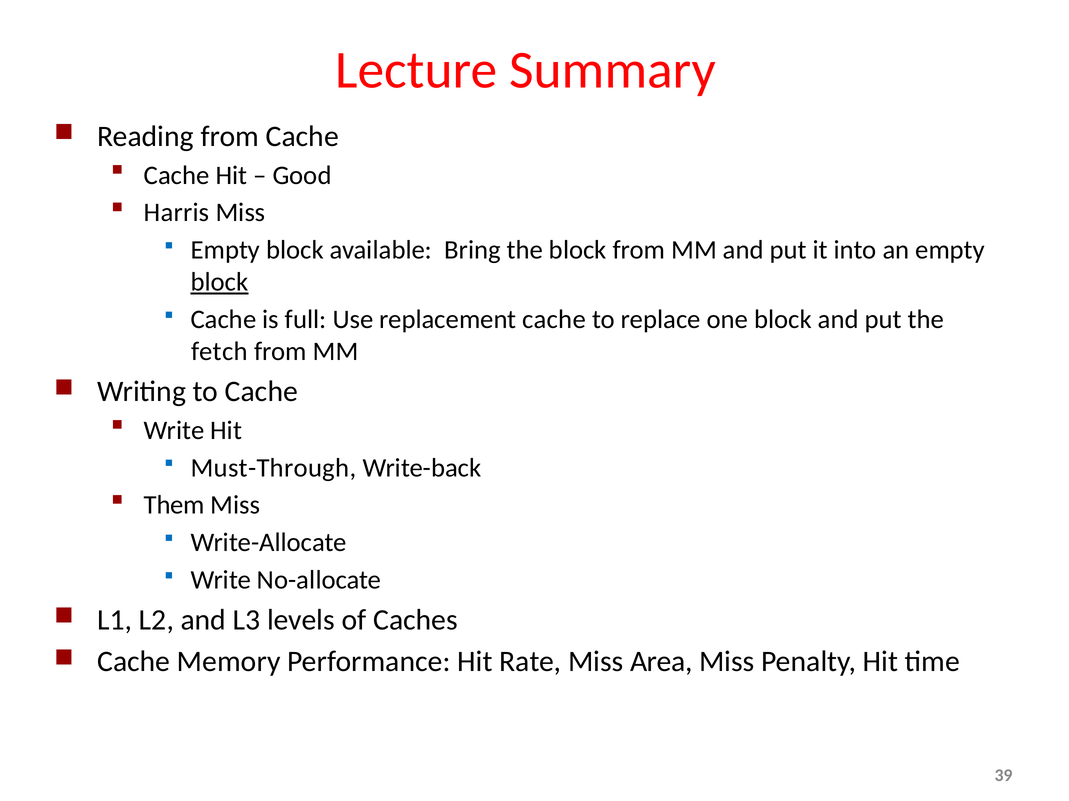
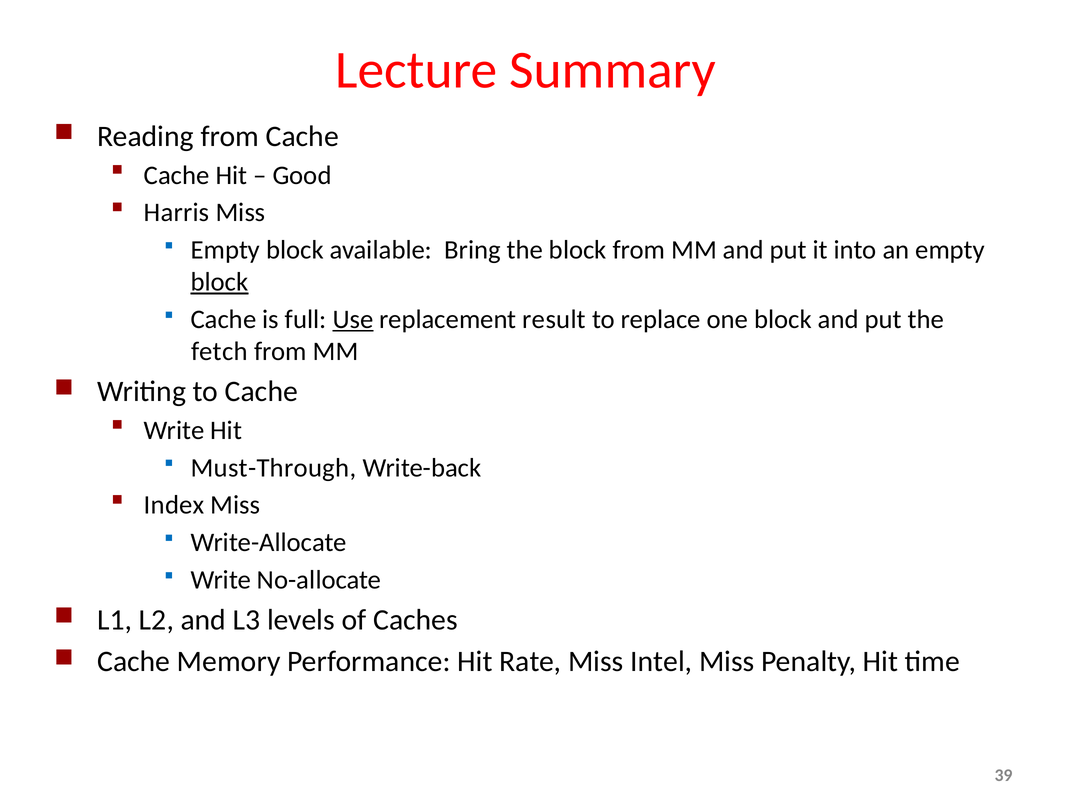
Use underline: none -> present (353, 320)
replacement cache: cache -> result (554, 320)
Them: Them -> Index (174, 506)
Area: Area -> Intel (661, 662)
